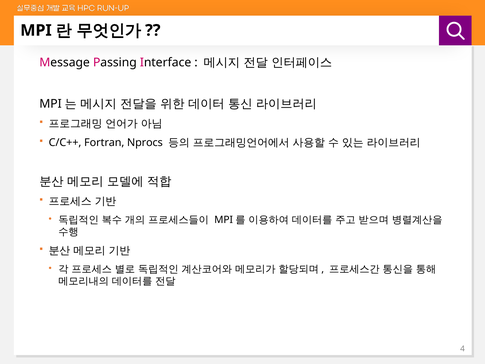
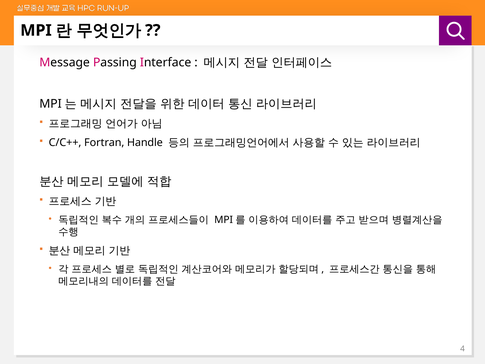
Nprocs: Nprocs -> Handle (145, 142)
